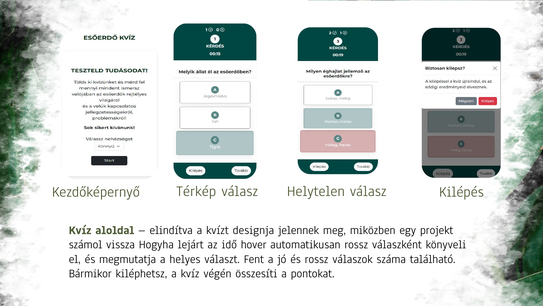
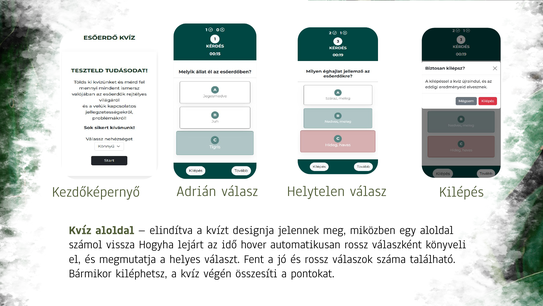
Térkép: Térkép -> Adrián (196, 191)
egy projekt: projekt -> aloldal (437, 230)
